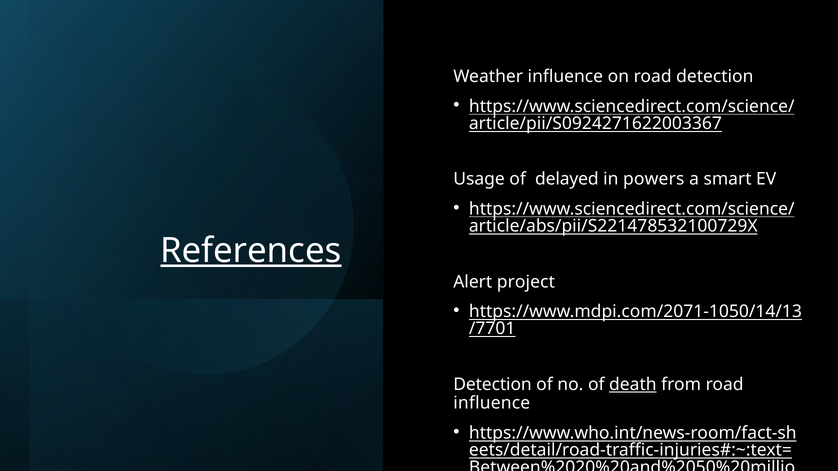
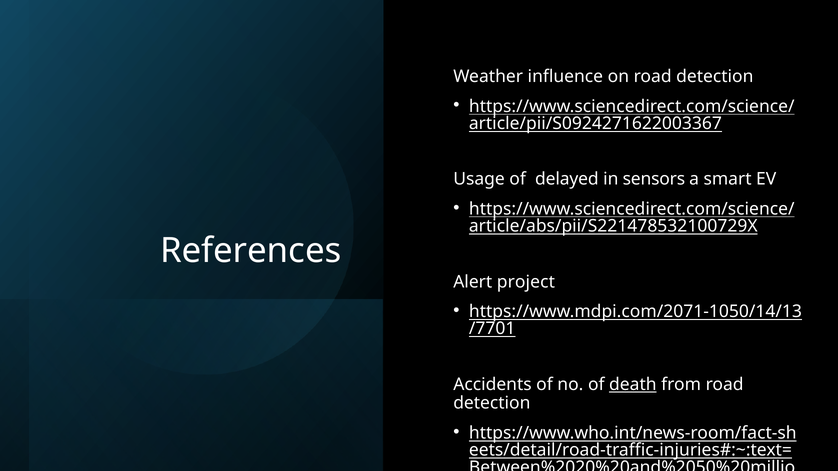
powers: powers -> sensors (654, 179)
References underline: present -> none (251, 251)
Detection: Detection -> Accidents (492, 385)
influence: influence -> detection (492, 404)
